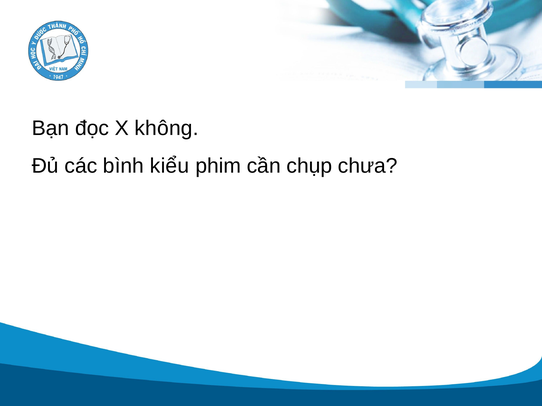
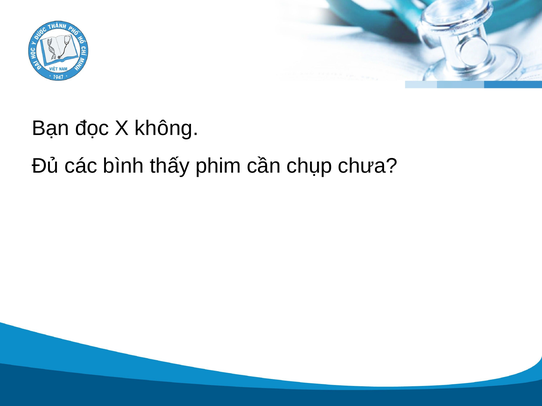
kiểu: kiểu -> thấy (170, 166)
